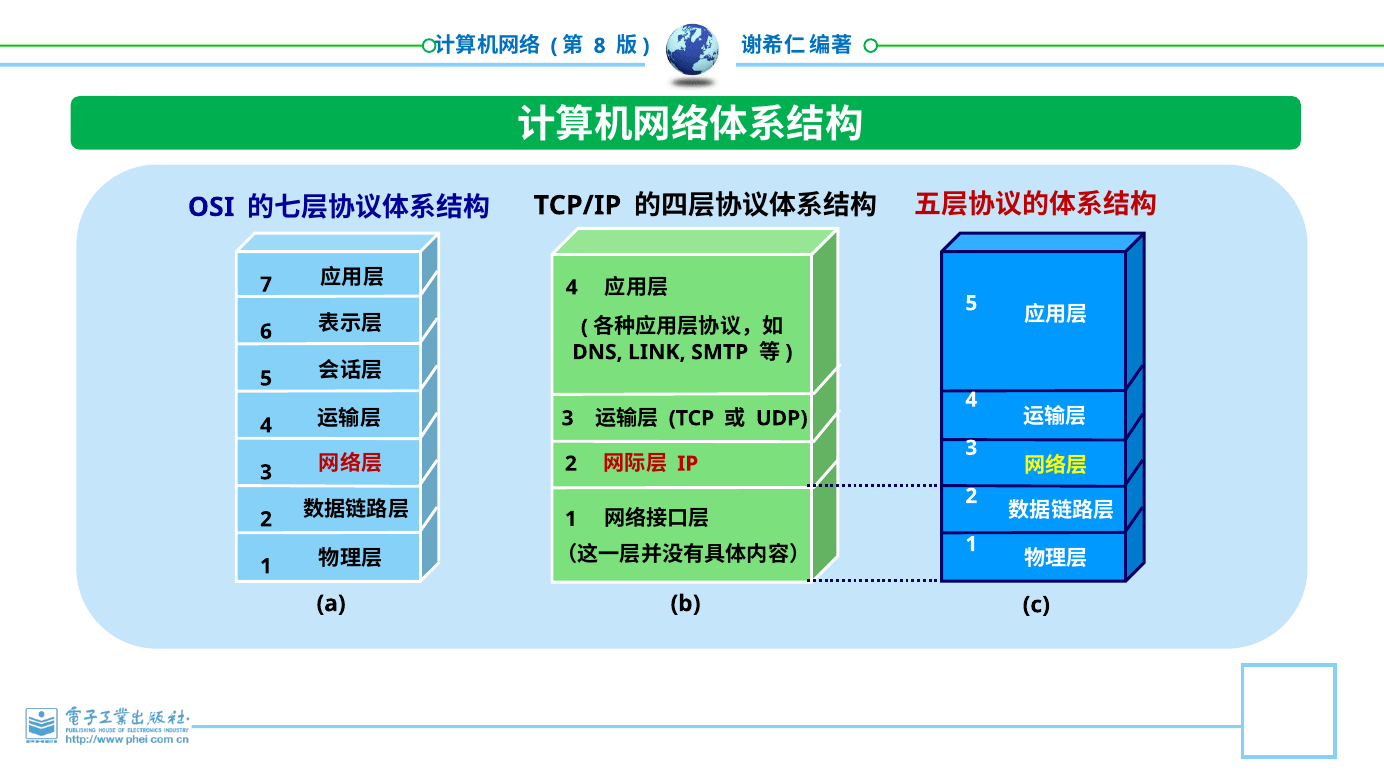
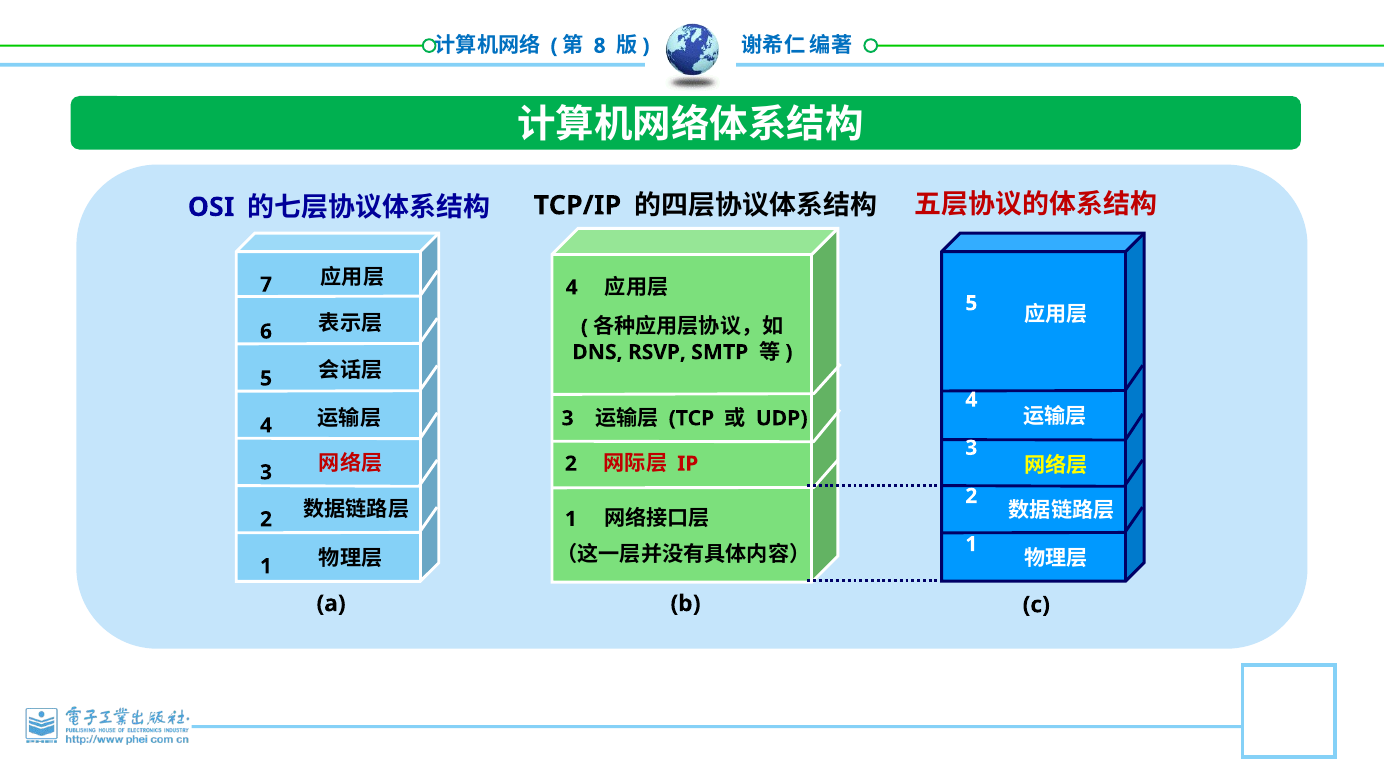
LINK: LINK -> RSVP (657, 352)
